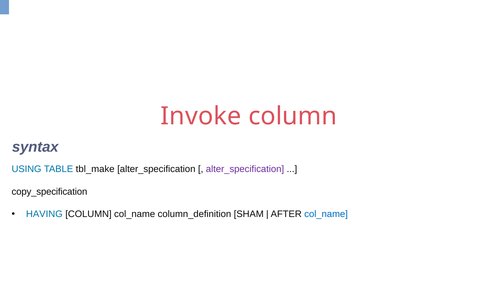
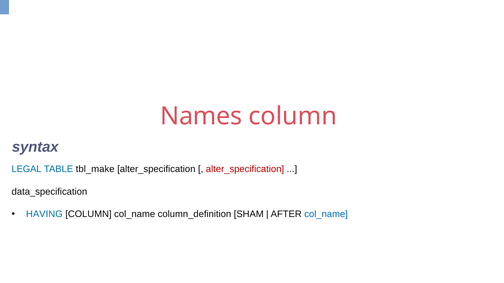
Invoke: Invoke -> Names (201, 116)
USING: USING -> LEGAL (27, 169)
alter_specification colour: purple -> red (245, 169)
copy_specification: copy_specification -> data_specification (49, 192)
